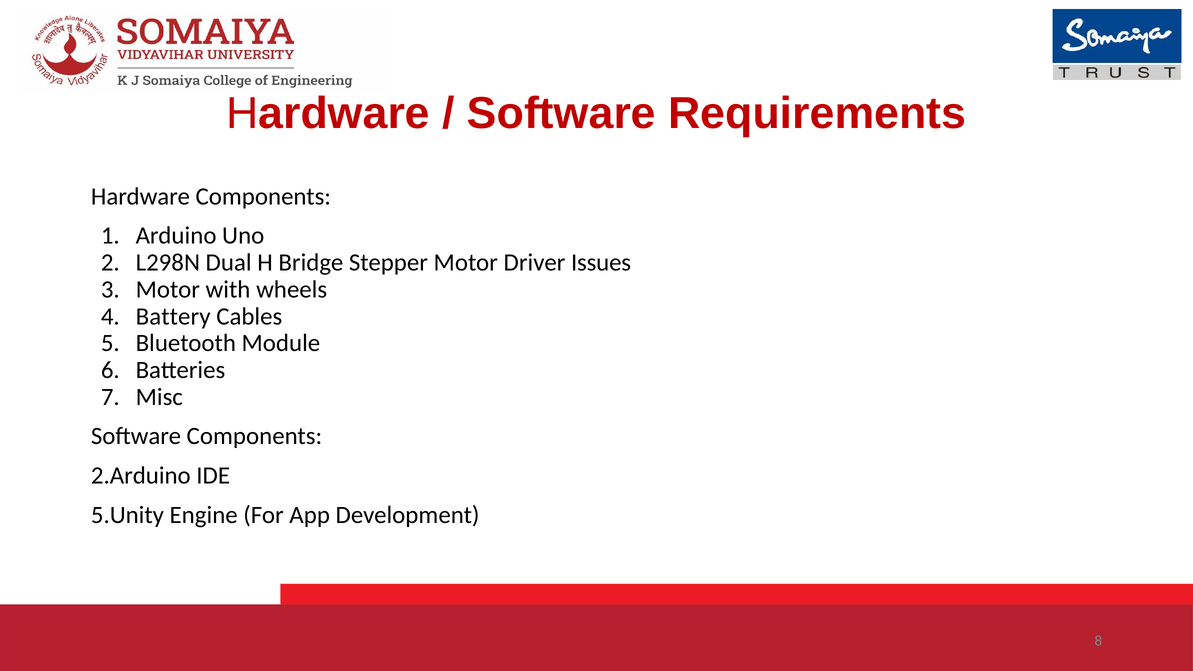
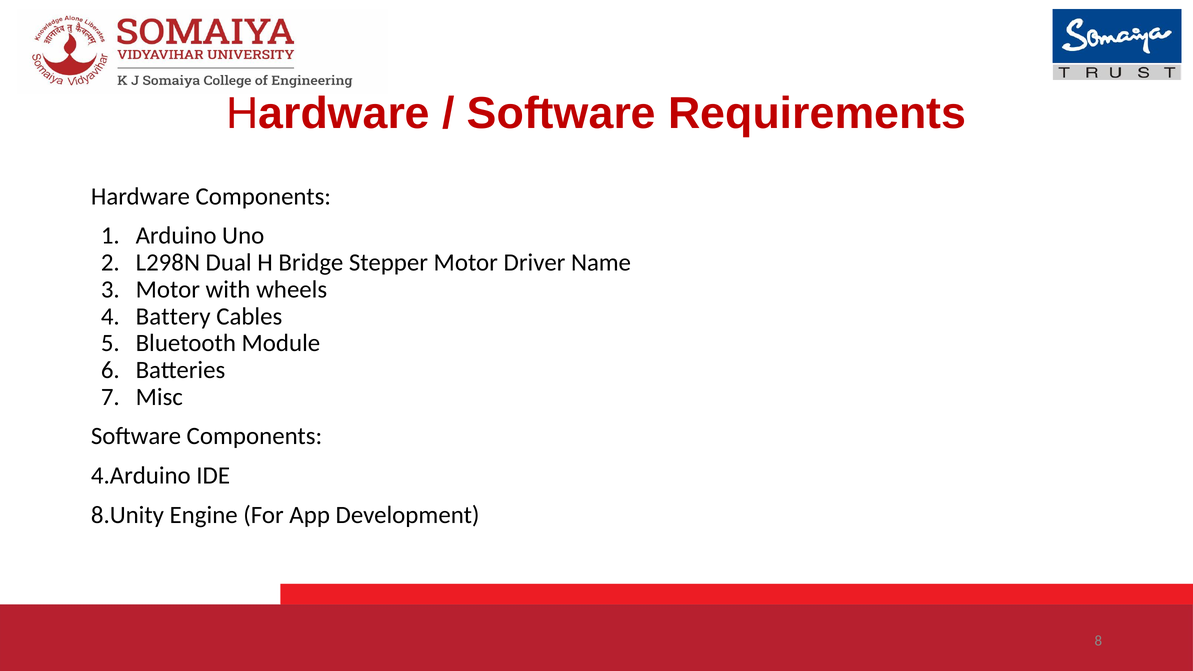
Issues: Issues -> Name (601, 263)
2.Arduino: 2.Arduino -> 4.Arduino (141, 476)
5.Unity: 5.Unity -> 8.Unity (127, 515)
